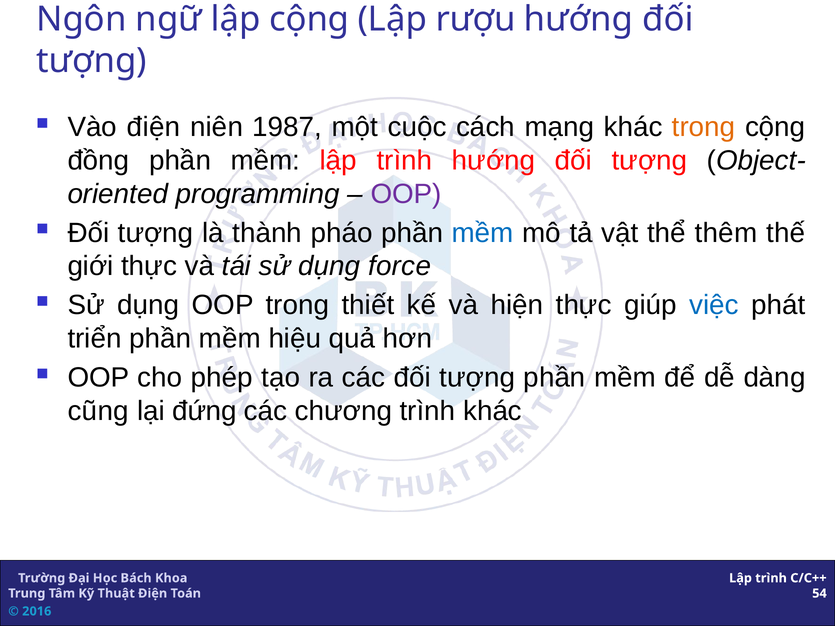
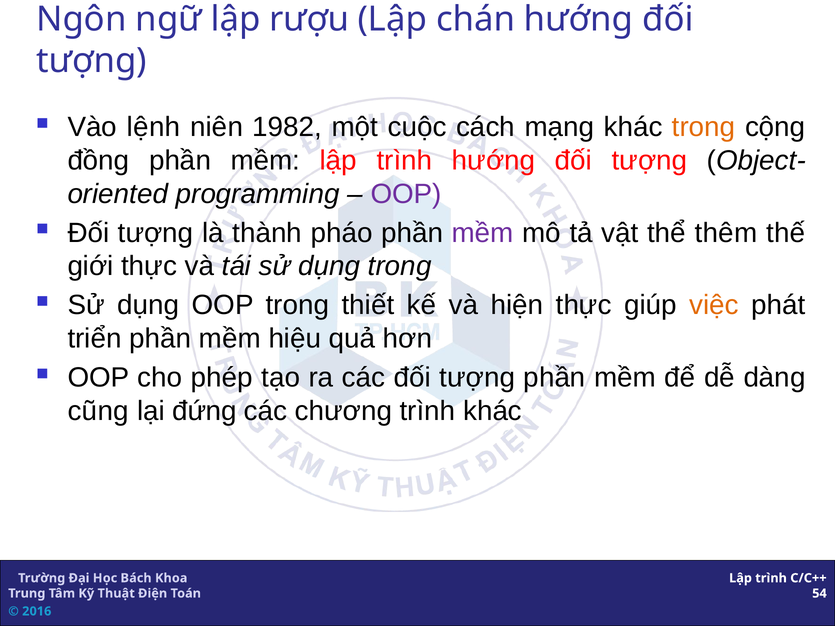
lập cộng: cộng -> rượu (309, 19)
rượu: rượu -> chán (476, 19)
Vào điện: điện -> lệnh (154, 127)
1987: 1987 -> 1982 (287, 127)
mềm colour: blue -> purple (483, 233)
dụng force: force -> trong (400, 266)
việc colour: blue -> orange (714, 305)
